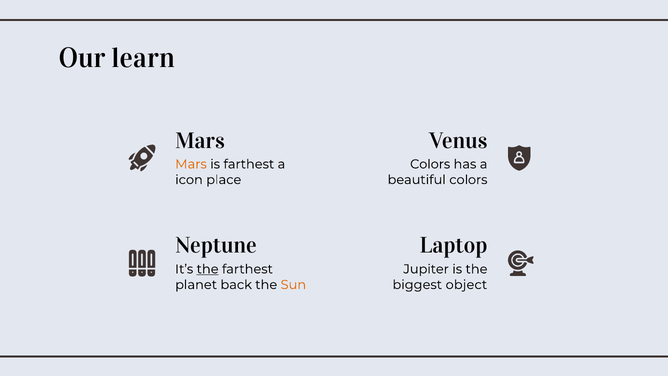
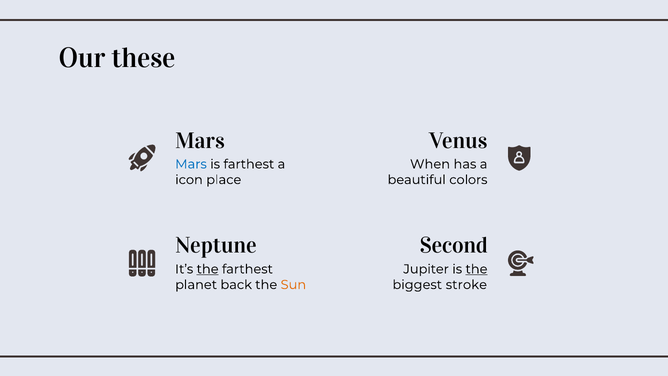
learn: learn -> these (144, 58)
Mars colour: orange -> blue (191, 164)
Colors: Colors -> When (430, 164)
Laptop: Laptop -> Second (454, 245)
the underline: none -> present (477, 269)
object: object -> stroke (466, 285)
